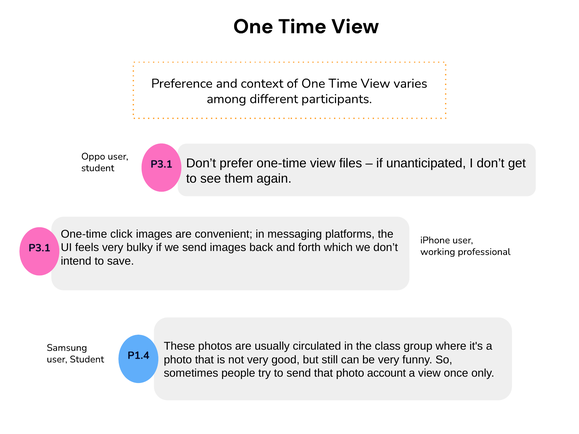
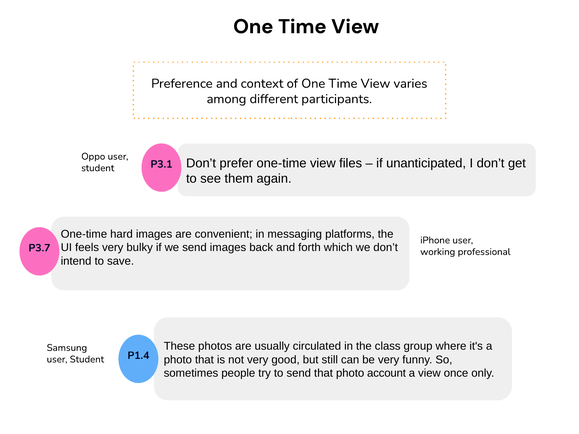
click: click -> hard (122, 234)
P3.1: P3.1 -> P3.7 (39, 248)
